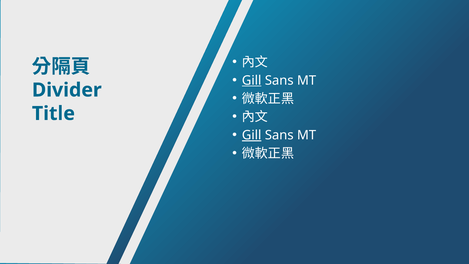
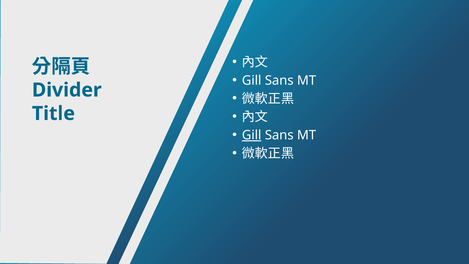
Gill underline: present -> none (252, 80)
